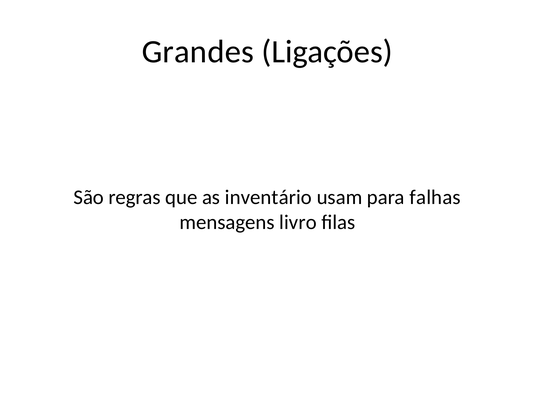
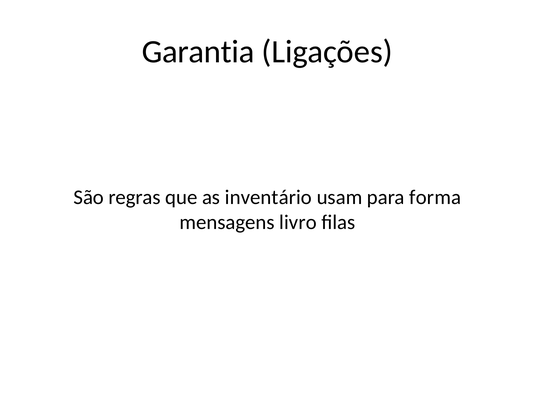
Grandes: Grandes -> Garantia (198, 52)
falhas: falhas -> forma (435, 197)
